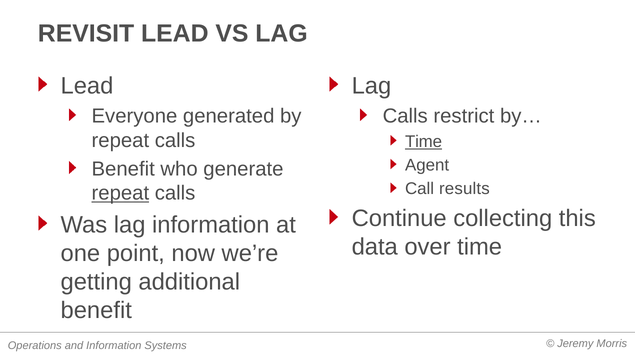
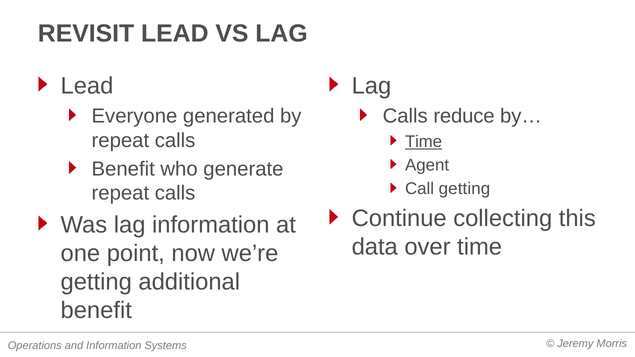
restrict: restrict -> reduce (464, 116)
Call results: results -> getting (464, 189)
repeat underline: present -> none (120, 193)
